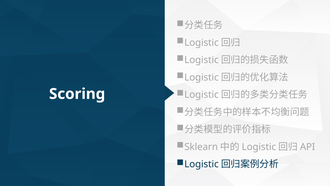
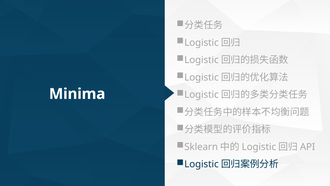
Scoring: Scoring -> Minima (77, 94)
